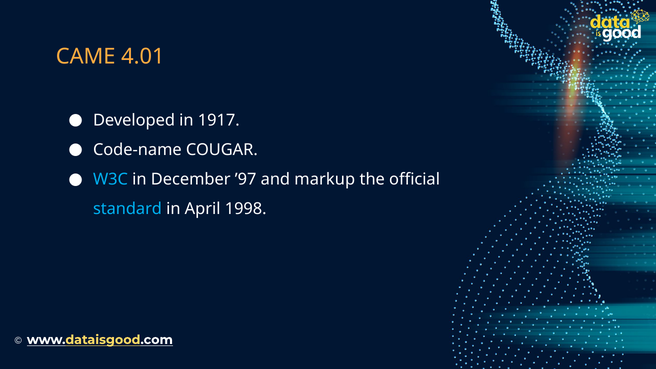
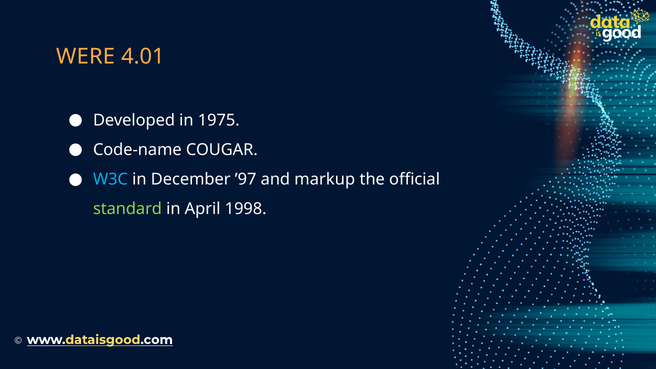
CAME: CAME -> WERE (86, 57)
1917: 1917 -> 1975 (219, 120)
standard colour: light blue -> light green (127, 209)
